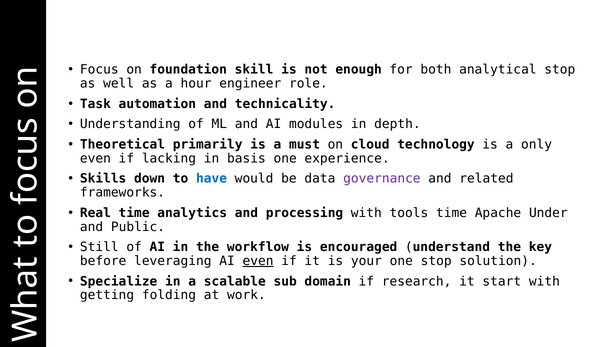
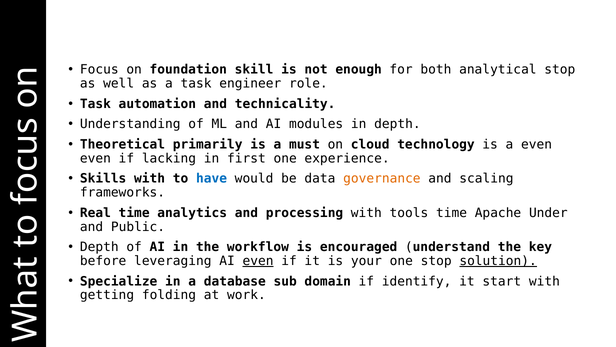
a hour: hour -> task (196, 83)
a only: only -> even (537, 144)
basis: basis -> first (246, 158)
Skills down: down -> with (150, 178)
governance colour: purple -> orange (382, 178)
related: related -> scaling (486, 178)
Still: Still -> Depth (99, 247)
solution underline: none -> present (498, 261)
scalable: scalable -> database (235, 281)
research: research -> identify (417, 281)
